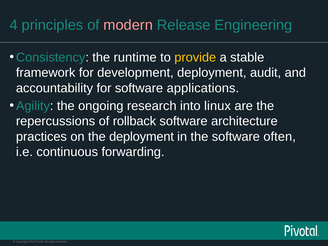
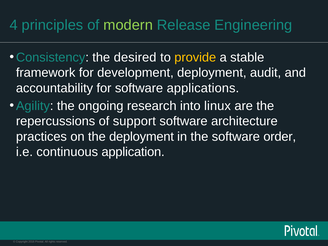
modern colour: pink -> light green (128, 25)
runtime: runtime -> desired (135, 57)
rollback: rollback -> support (134, 121)
often: often -> order (280, 137)
forwarding: forwarding -> application (133, 152)
